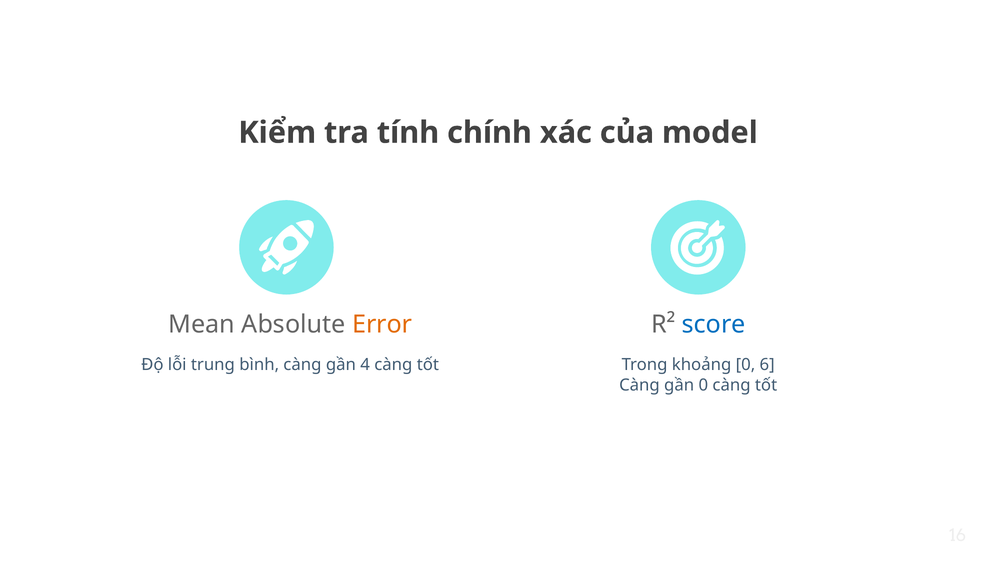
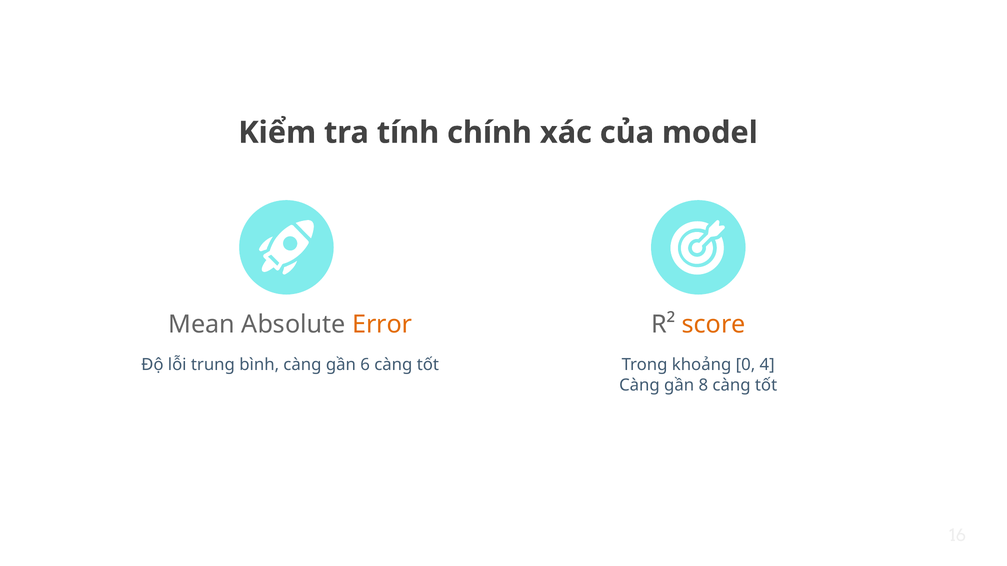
score colour: blue -> orange (714, 325)
4: 4 -> 6 (365, 365)
6: 6 -> 4 (767, 365)
gần 0: 0 -> 8 (703, 385)
